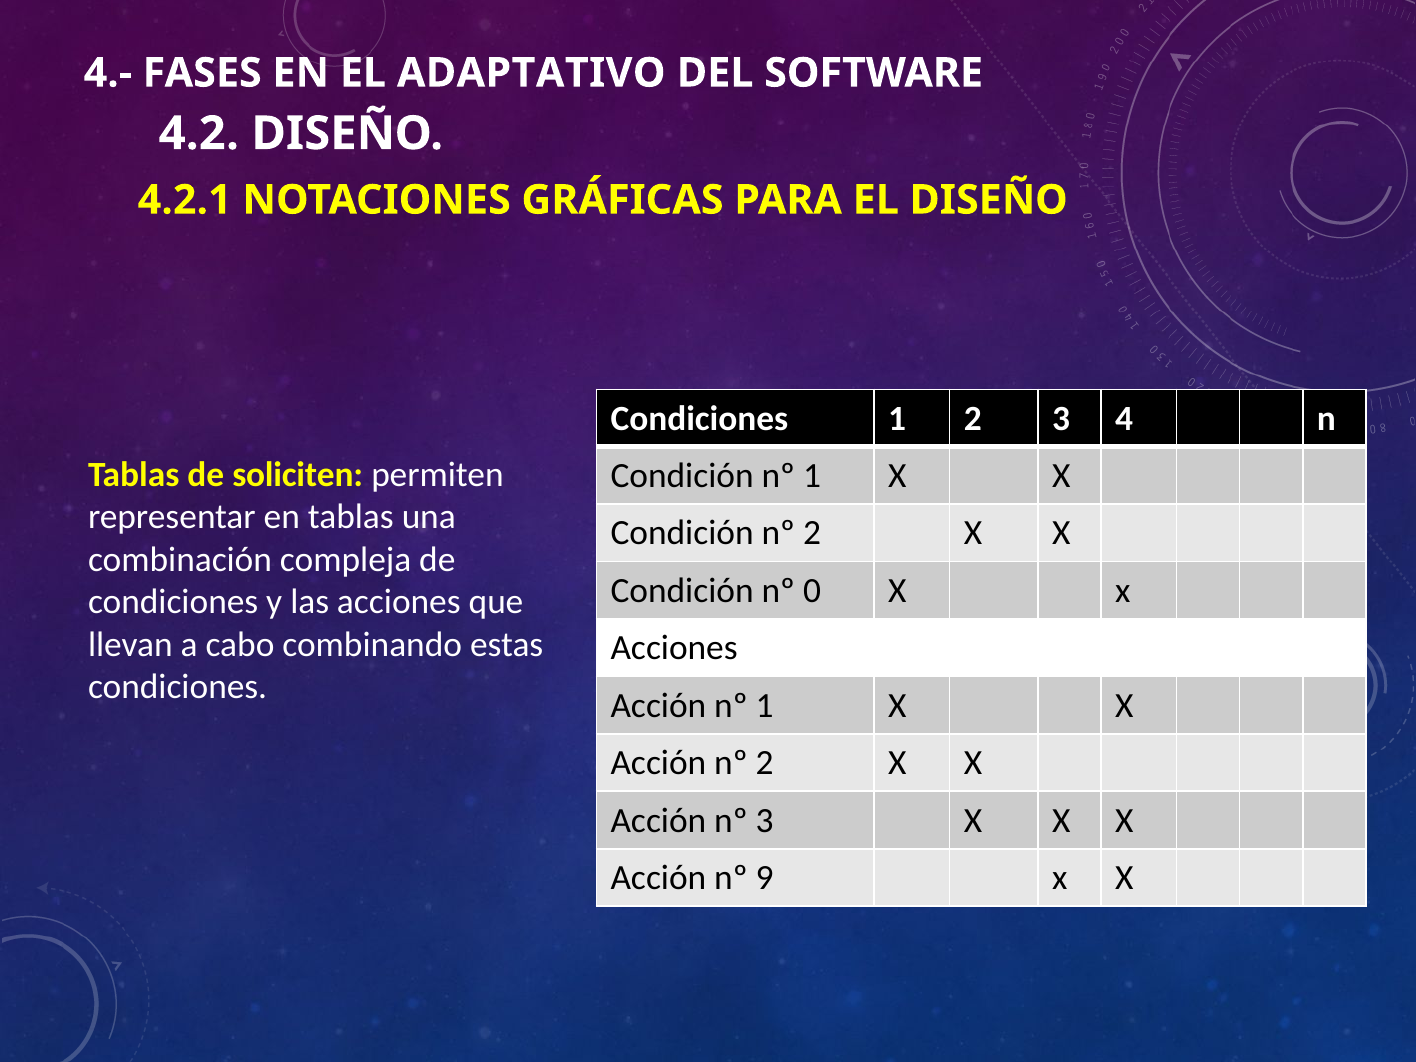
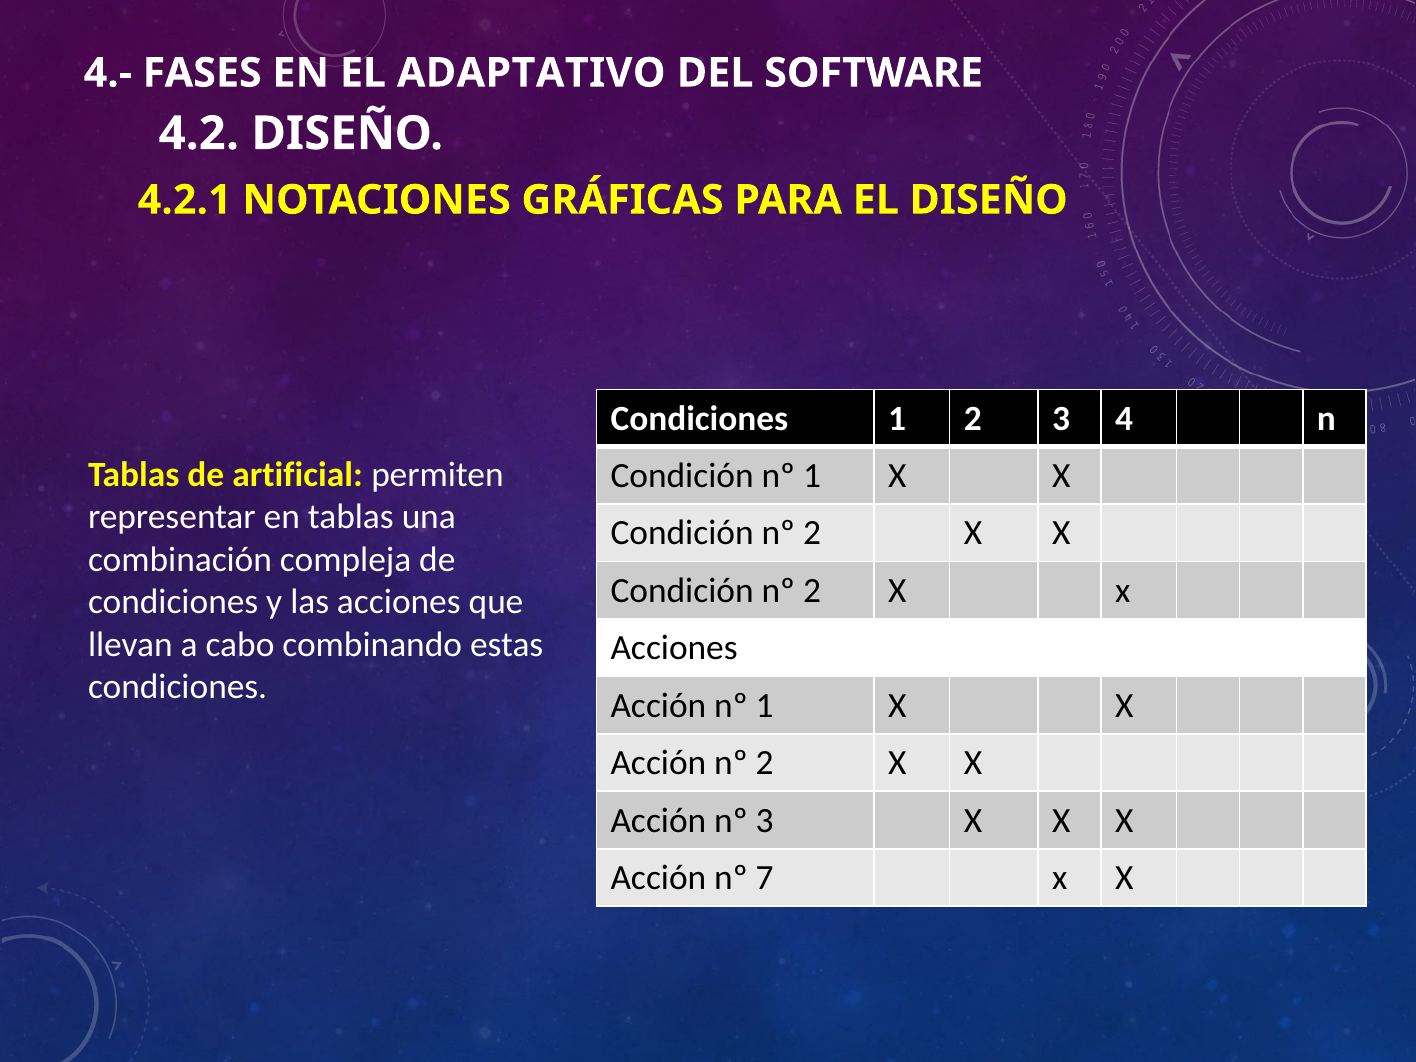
soliciten: soliciten -> artificial (298, 475)
0: 0 -> 2 (812, 591)
9: 9 -> 7 (765, 878)
